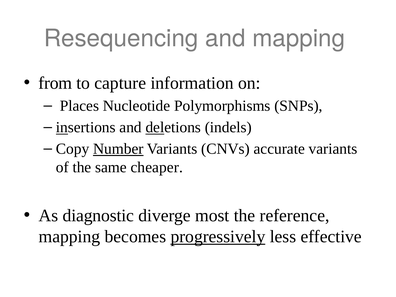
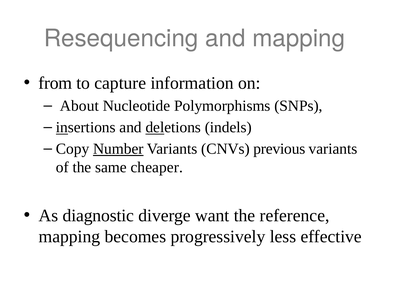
Places: Places -> About (79, 106)
accurate: accurate -> previous (279, 149)
most: most -> want (212, 215)
progressively underline: present -> none (218, 237)
